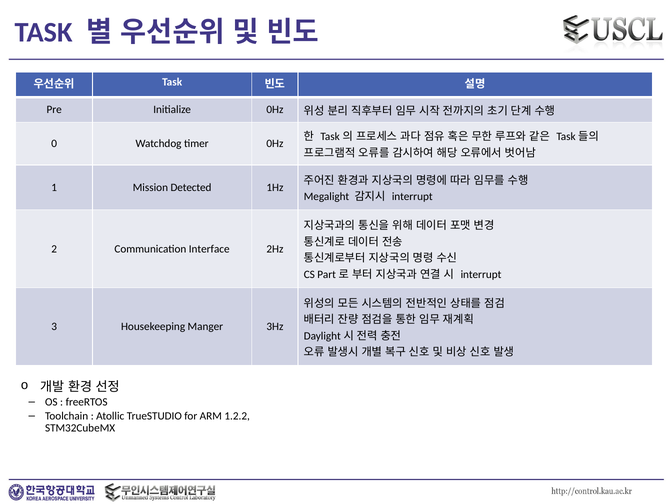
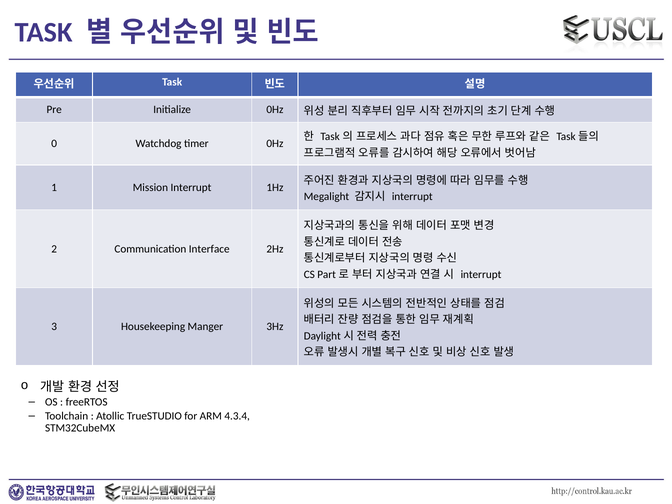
Mission Detected: Detected -> Interrupt (191, 187)
1.2.2: 1.2.2 -> 4.3.4 (237, 416)
